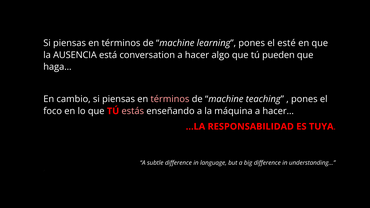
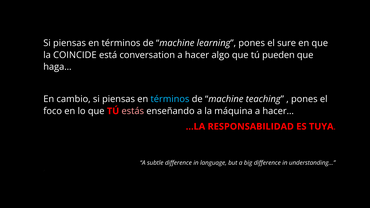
esté: esté -> sure (287, 43)
AUSENCIA: AUSENCIA -> COINCIDE (75, 55)
términos colour: pink -> light blue (170, 99)
